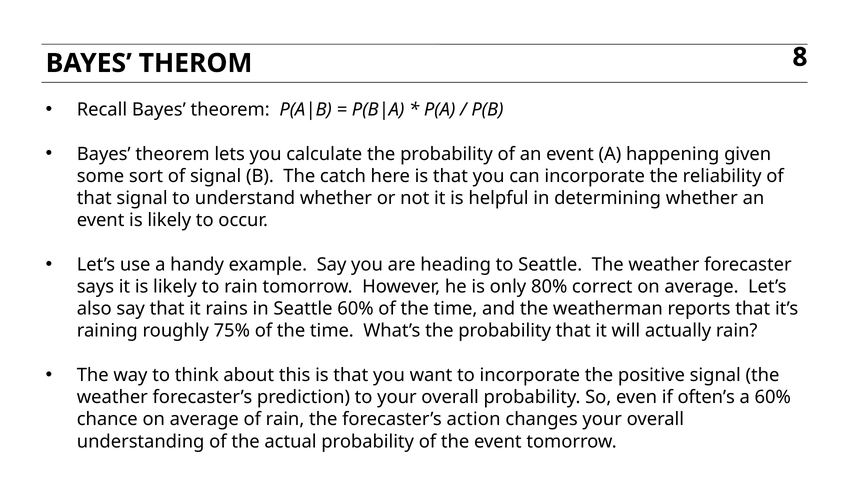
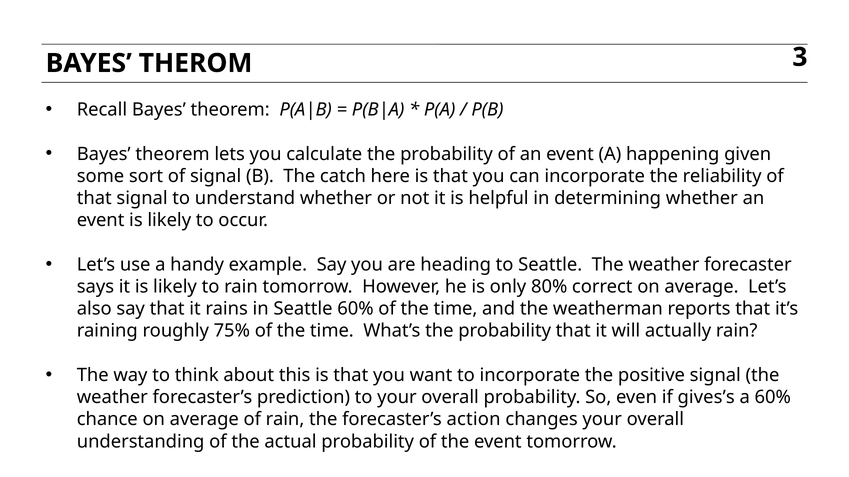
8: 8 -> 3 (800, 57)
often’s: often’s -> gives’s (706, 397)
